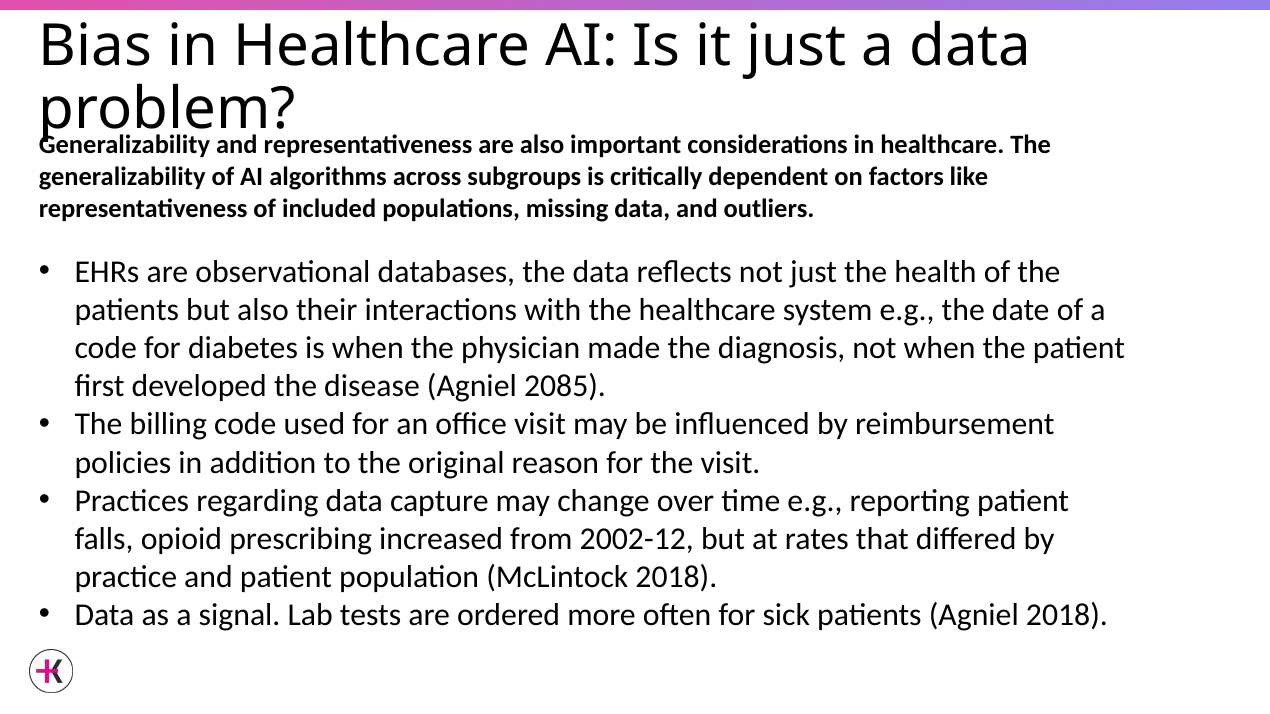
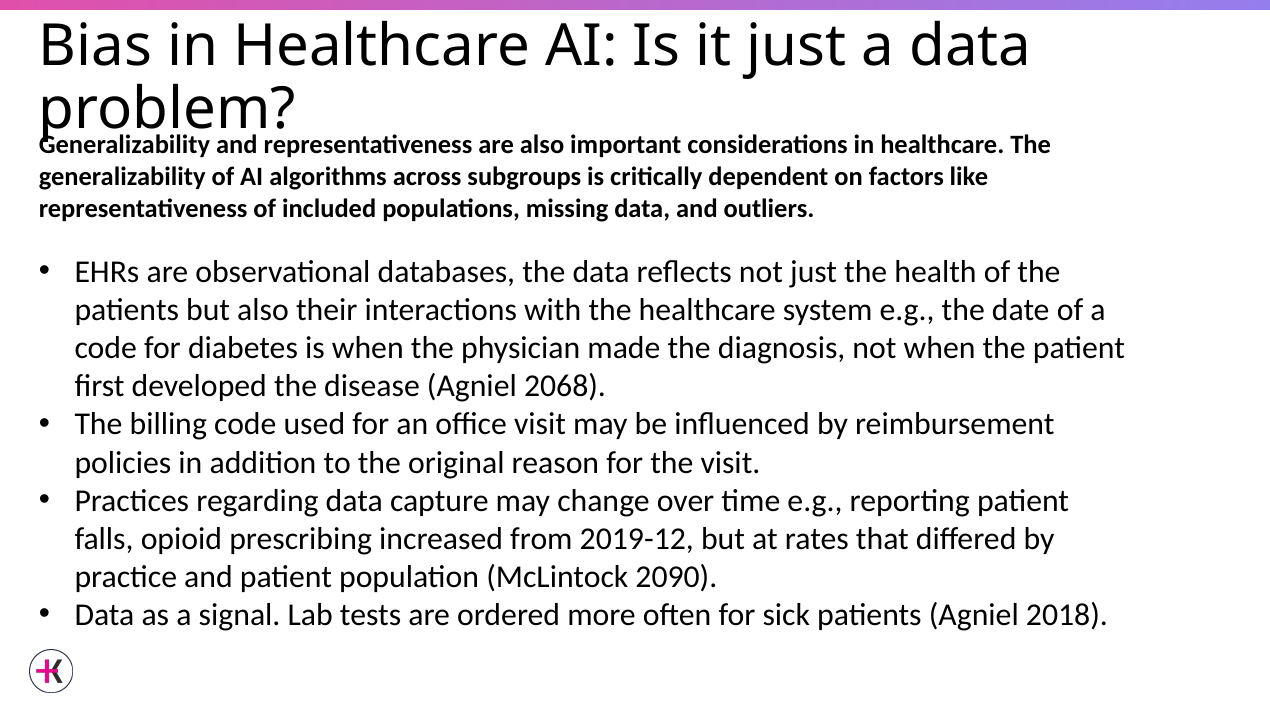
2085: 2085 -> 2068 (565, 387)
2002-12: 2002-12 -> 2019-12 (637, 539)
McLintock 2018: 2018 -> 2090 (676, 577)
